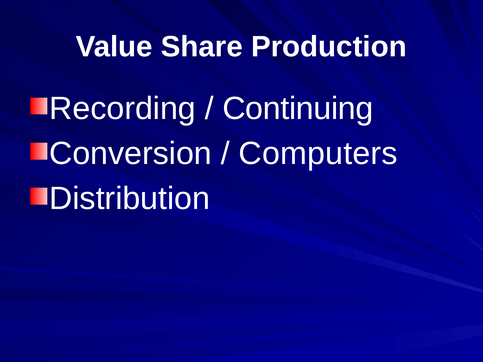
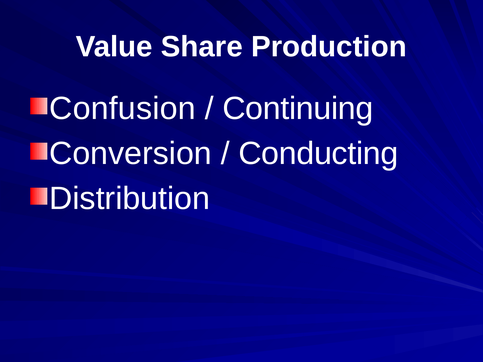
Recording: Recording -> Confusion (122, 109)
Computers: Computers -> Conducting (318, 154)
